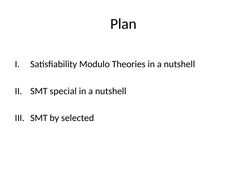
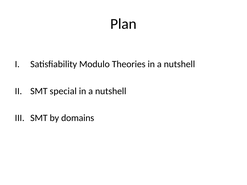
selected: selected -> domains (78, 118)
